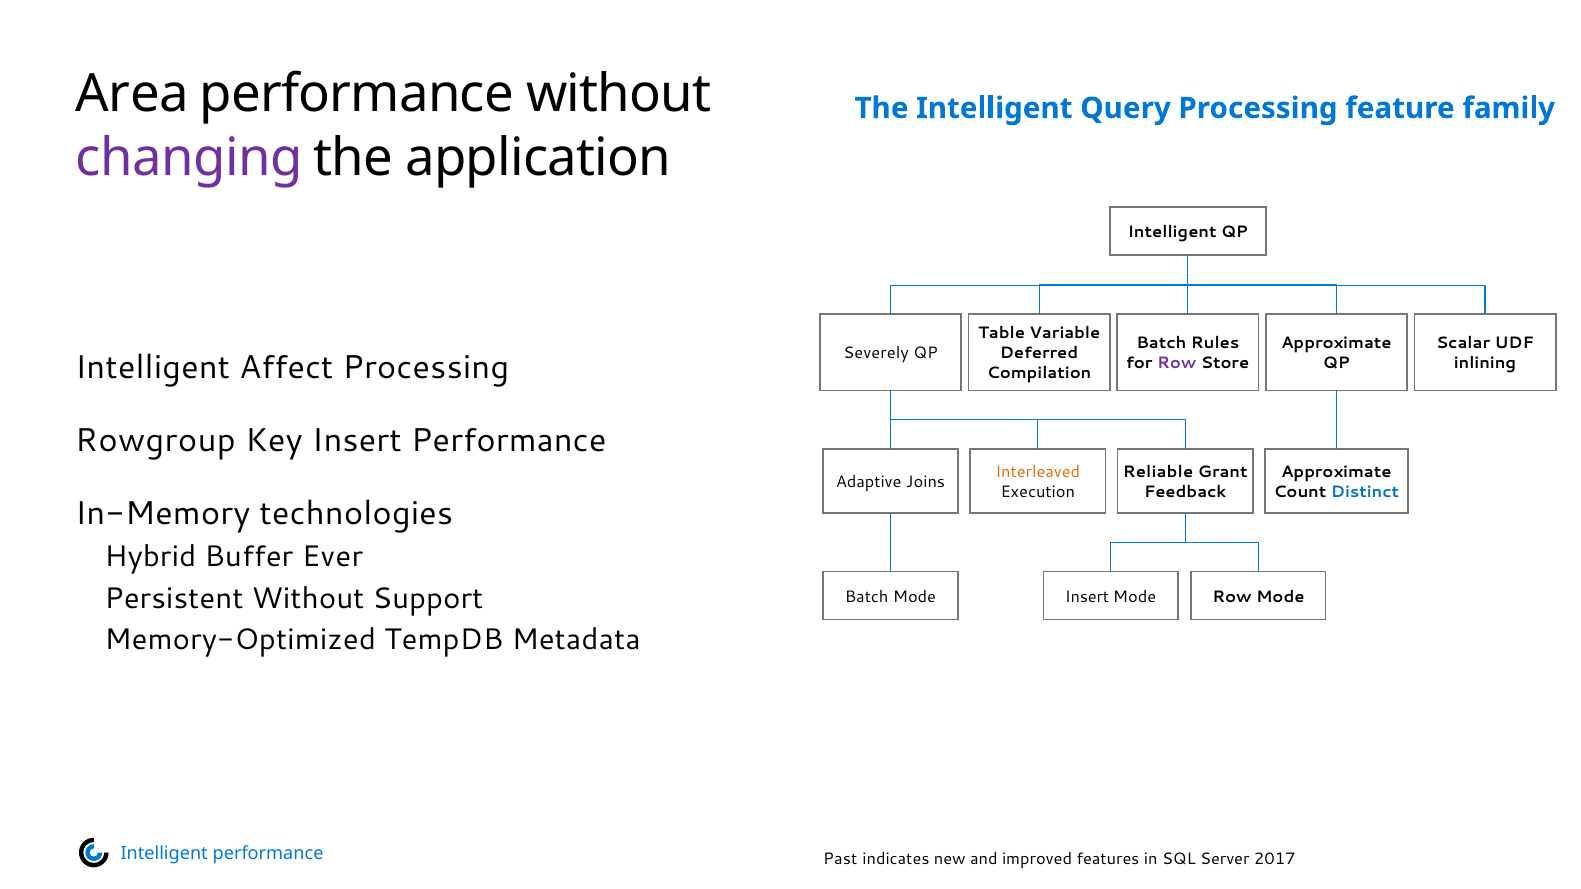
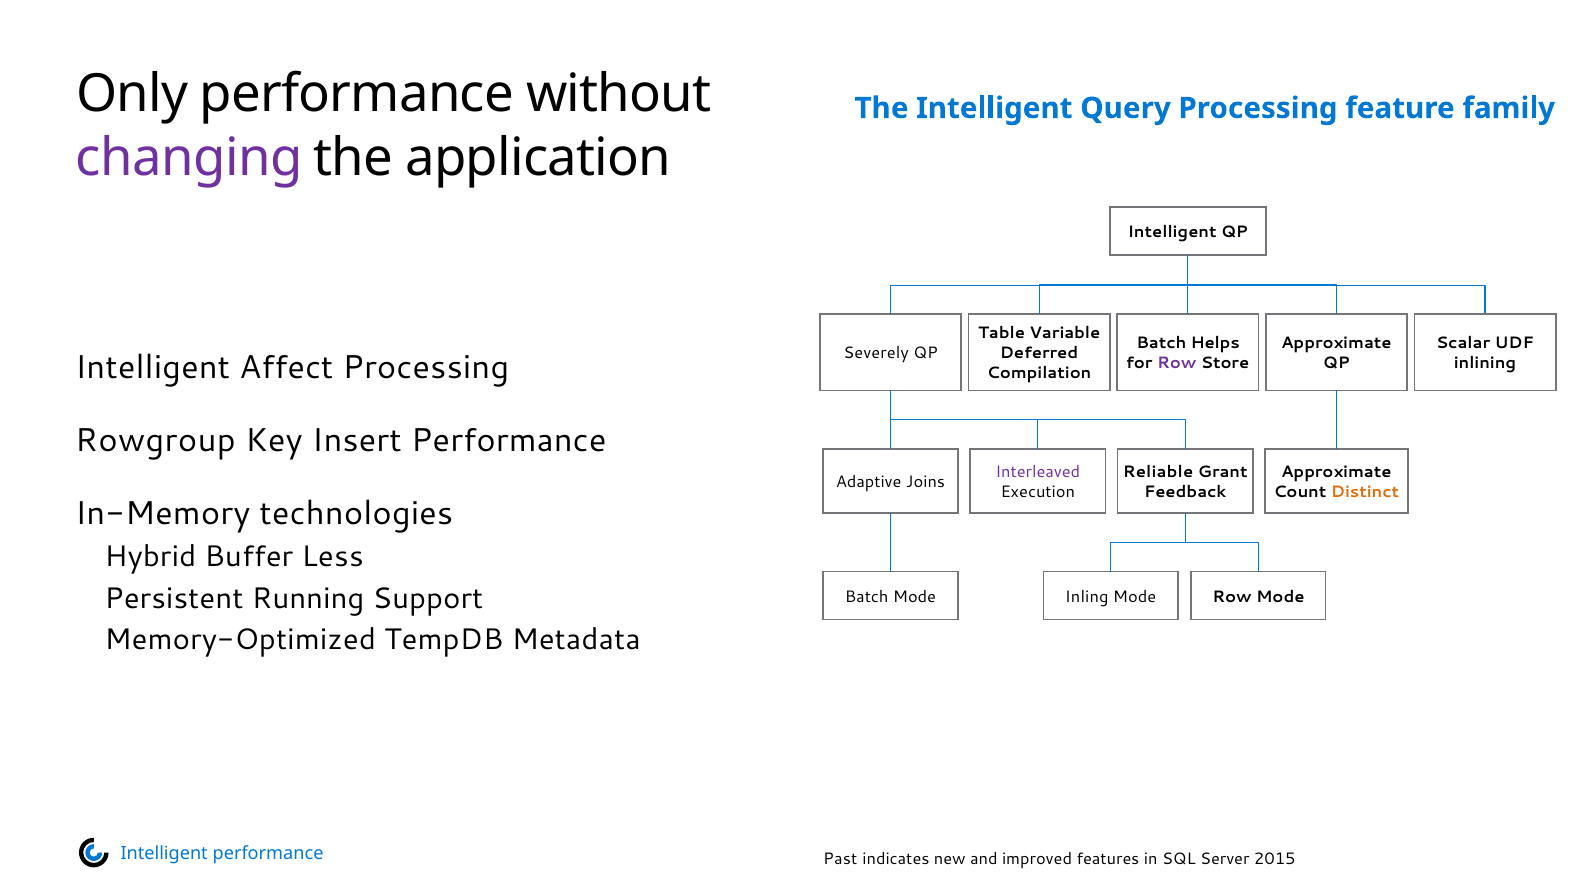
Area: Area -> Only (132, 95)
Rules: Rules -> Helps (1215, 344)
Interleaved colour: orange -> purple (1038, 472)
Distinct colour: blue -> orange (1365, 492)
Ever: Ever -> Less (333, 557)
Persistent Without: Without -> Running (308, 599)
Insert: Insert -> Inling (1087, 597)
2017: 2017 -> 2015 (1275, 860)
